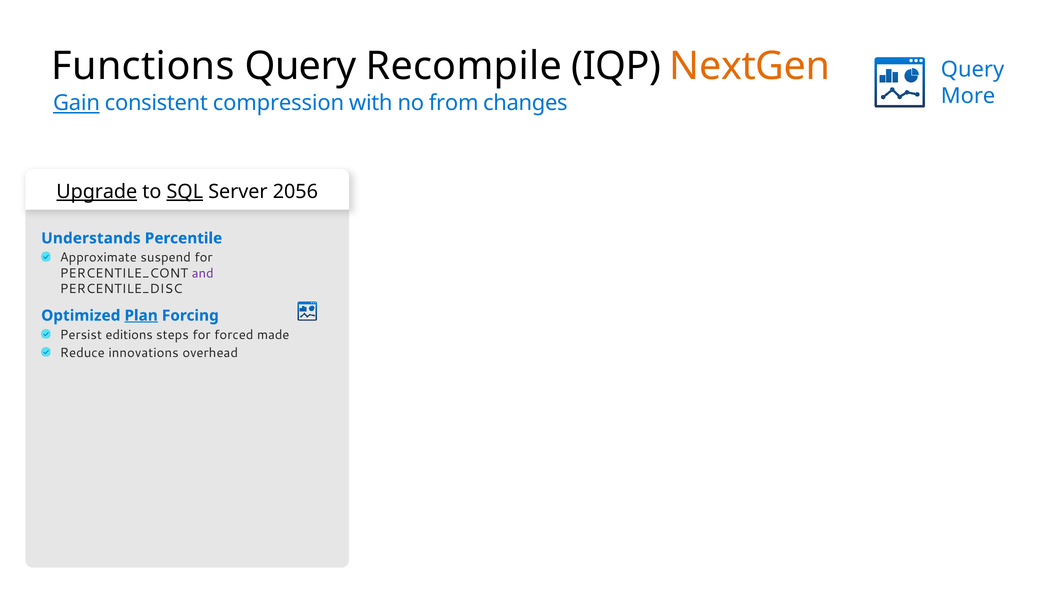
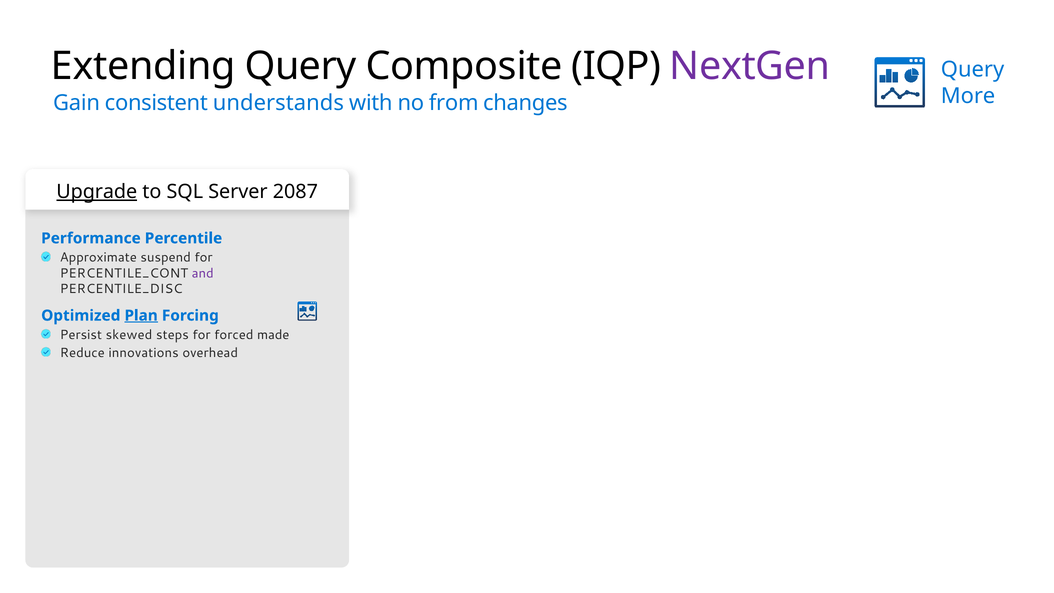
Functions: Functions -> Extending (143, 66)
Recompile: Recompile -> Composite (464, 66)
NextGen colour: orange -> purple (750, 66)
Gain underline: present -> none (77, 103)
compression: compression -> understands (278, 103)
SQL underline: present -> none (185, 192)
2056: 2056 -> 2087 (295, 192)
Understands: Understands -> Performance (91, 238)
editions: editions -> skewed (129, 335)
